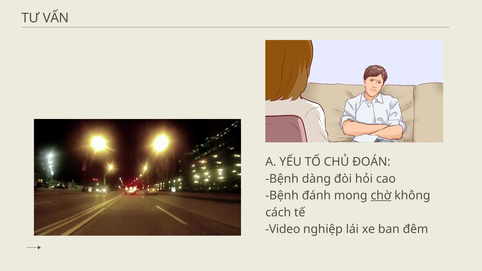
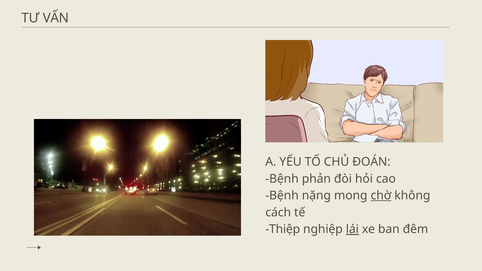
dàng: dàng -> phản (316, 179)
đánh: đánh -> nặng (316, 196)
Video: Video -> Thiệp (283, 229)
lái underline: none -> present (352, 229)
